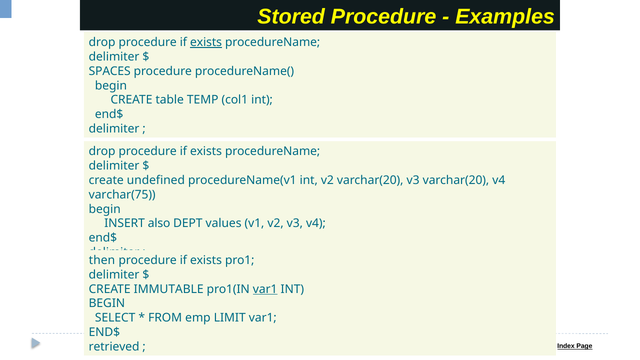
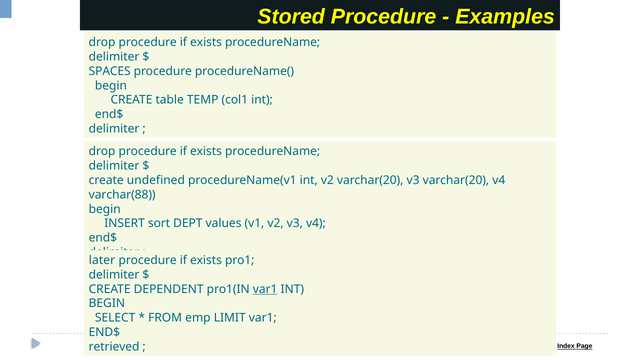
exists underline: present -> none (206, 42)
varchar(75: varchar(75 -> varchar(88 (122, 195)
also: also -> sort (159, 224)
then: then -> later (102, 260)
IMMUTABLE: IMMUTABLE -> DEPENDENT (169, 289)
